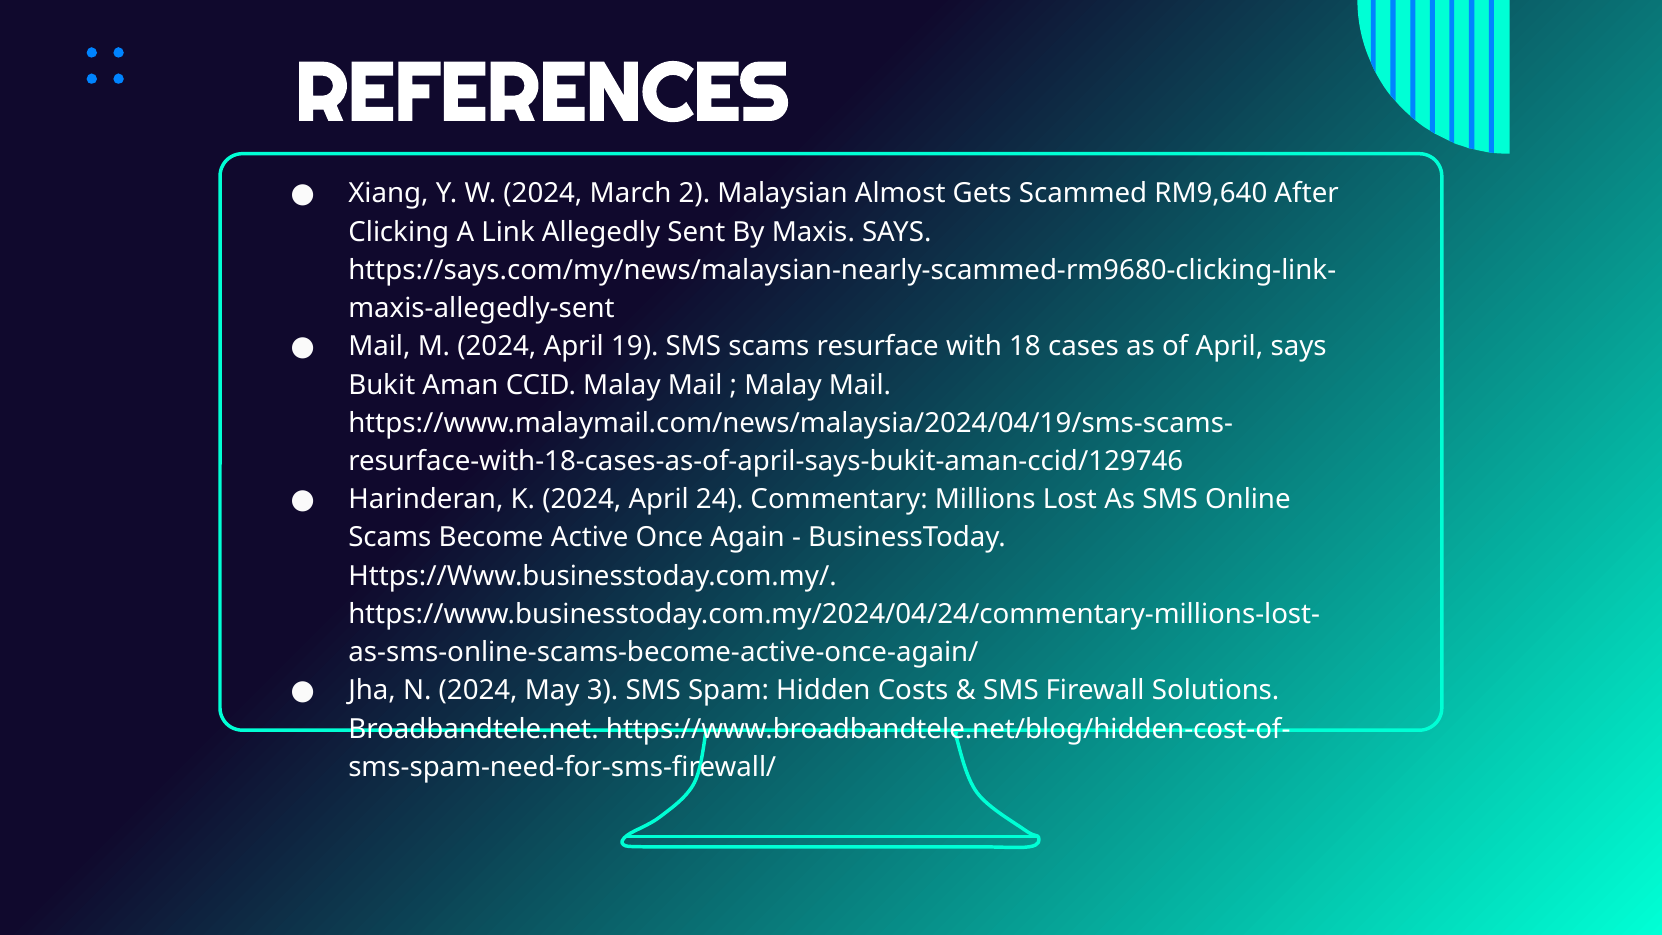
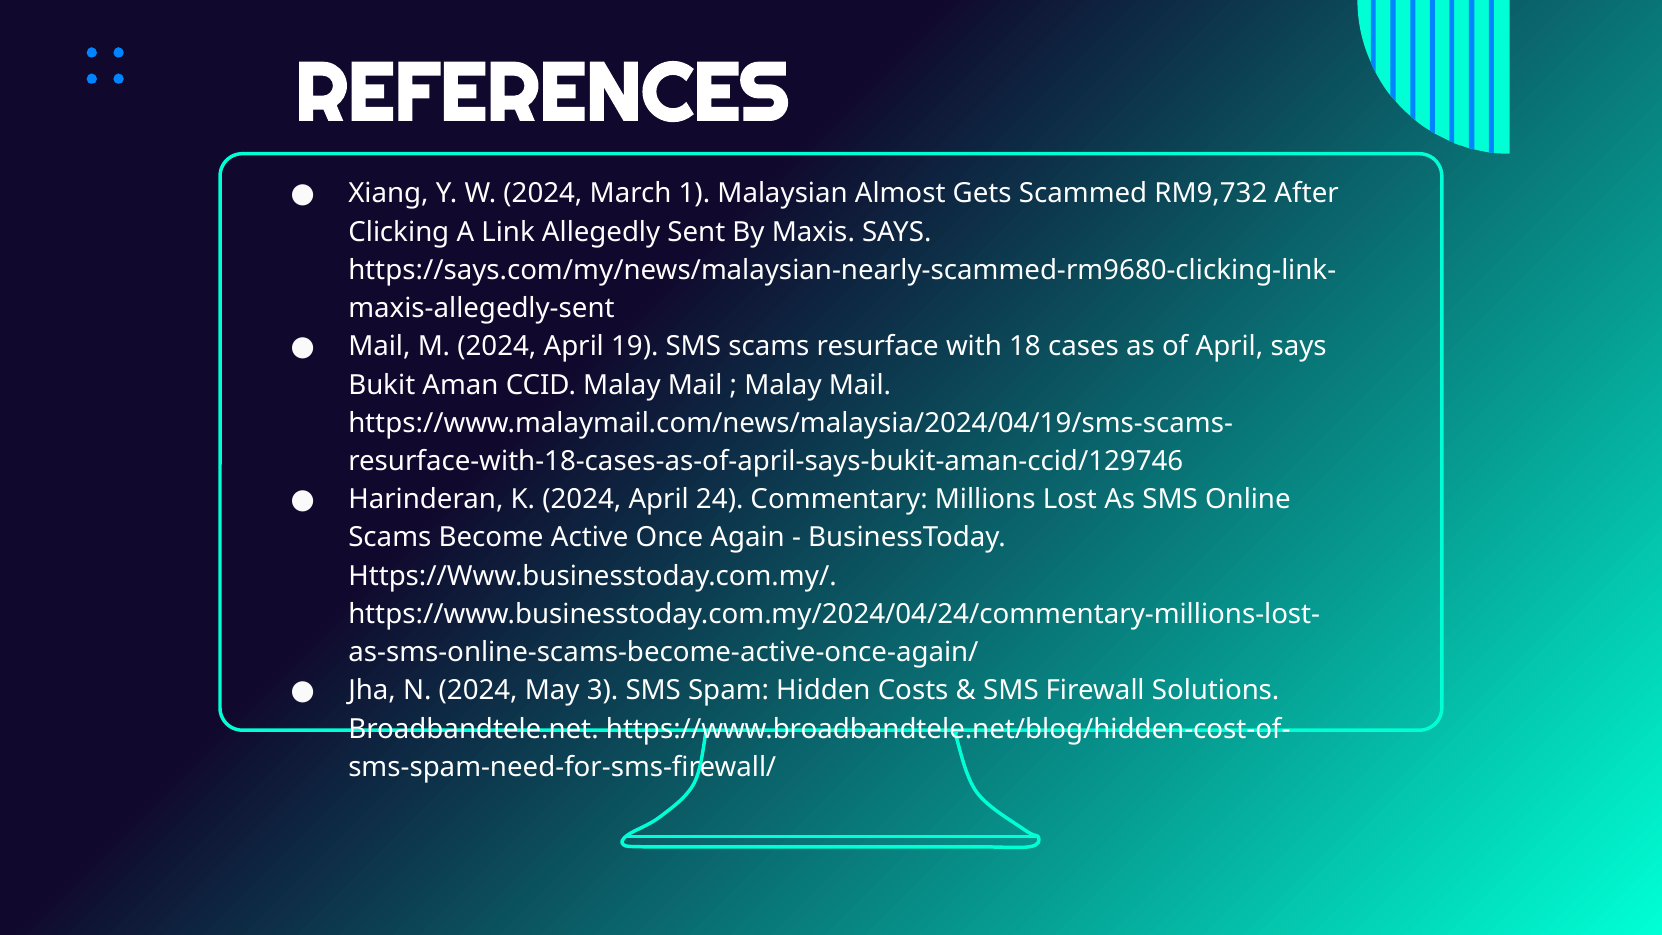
2: 2 -> 1 (694, 194)
RM9,640: RM9,640 -> RM9,732 (1211, 194)
